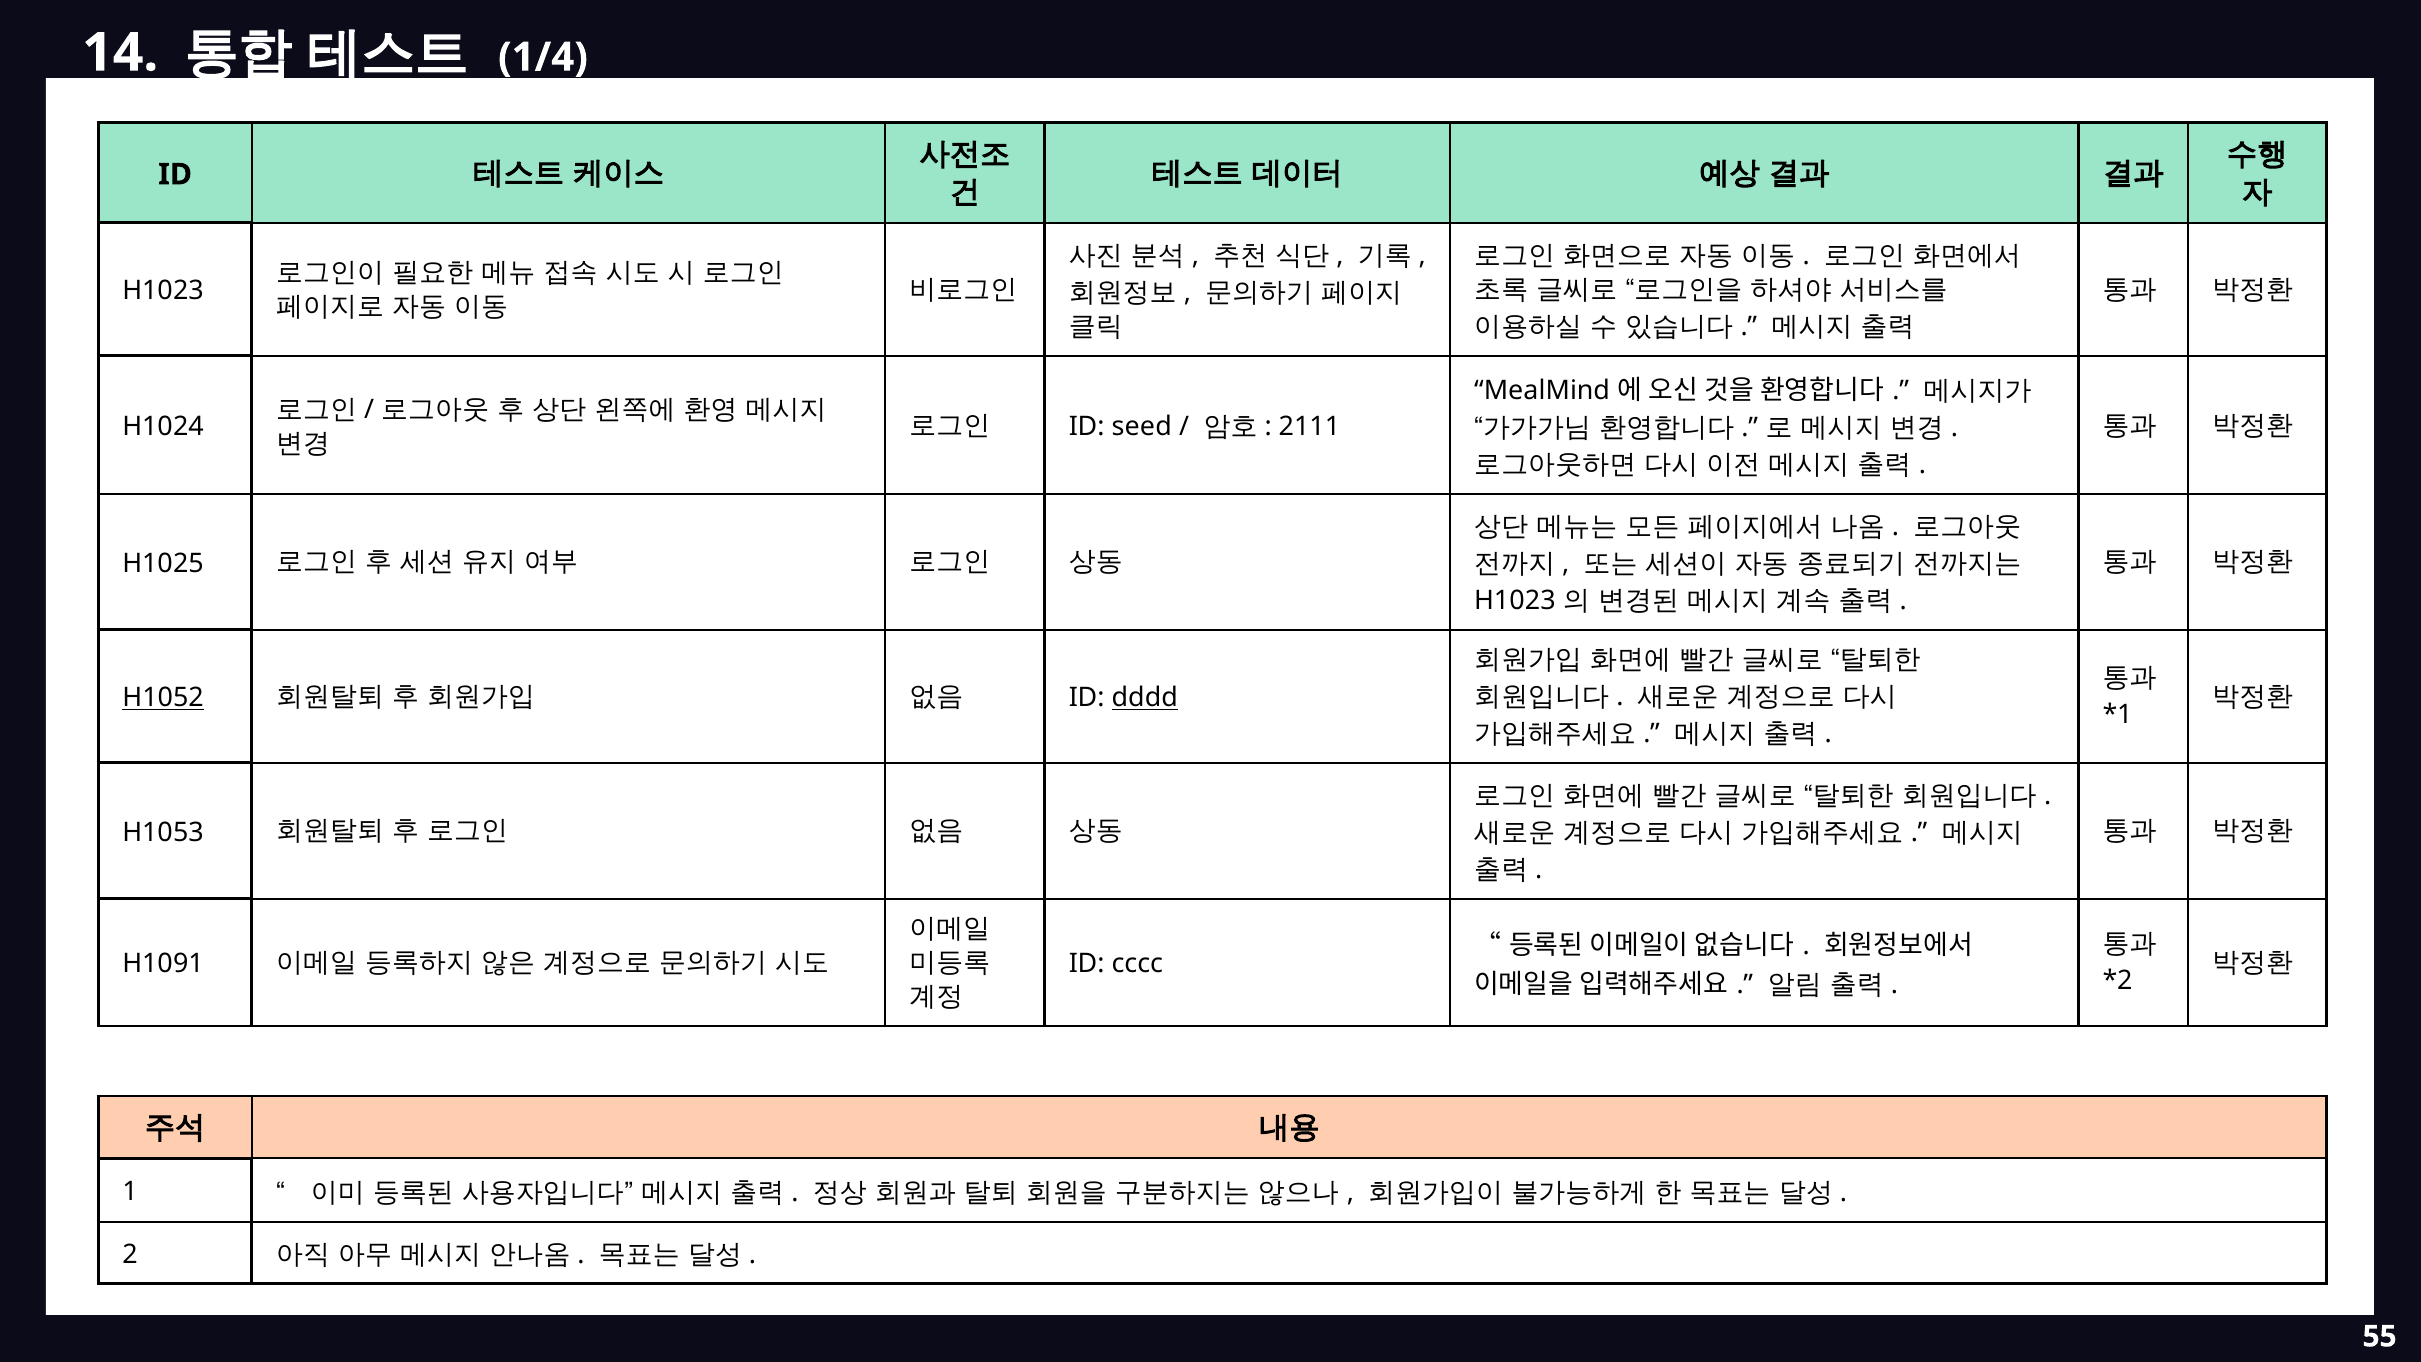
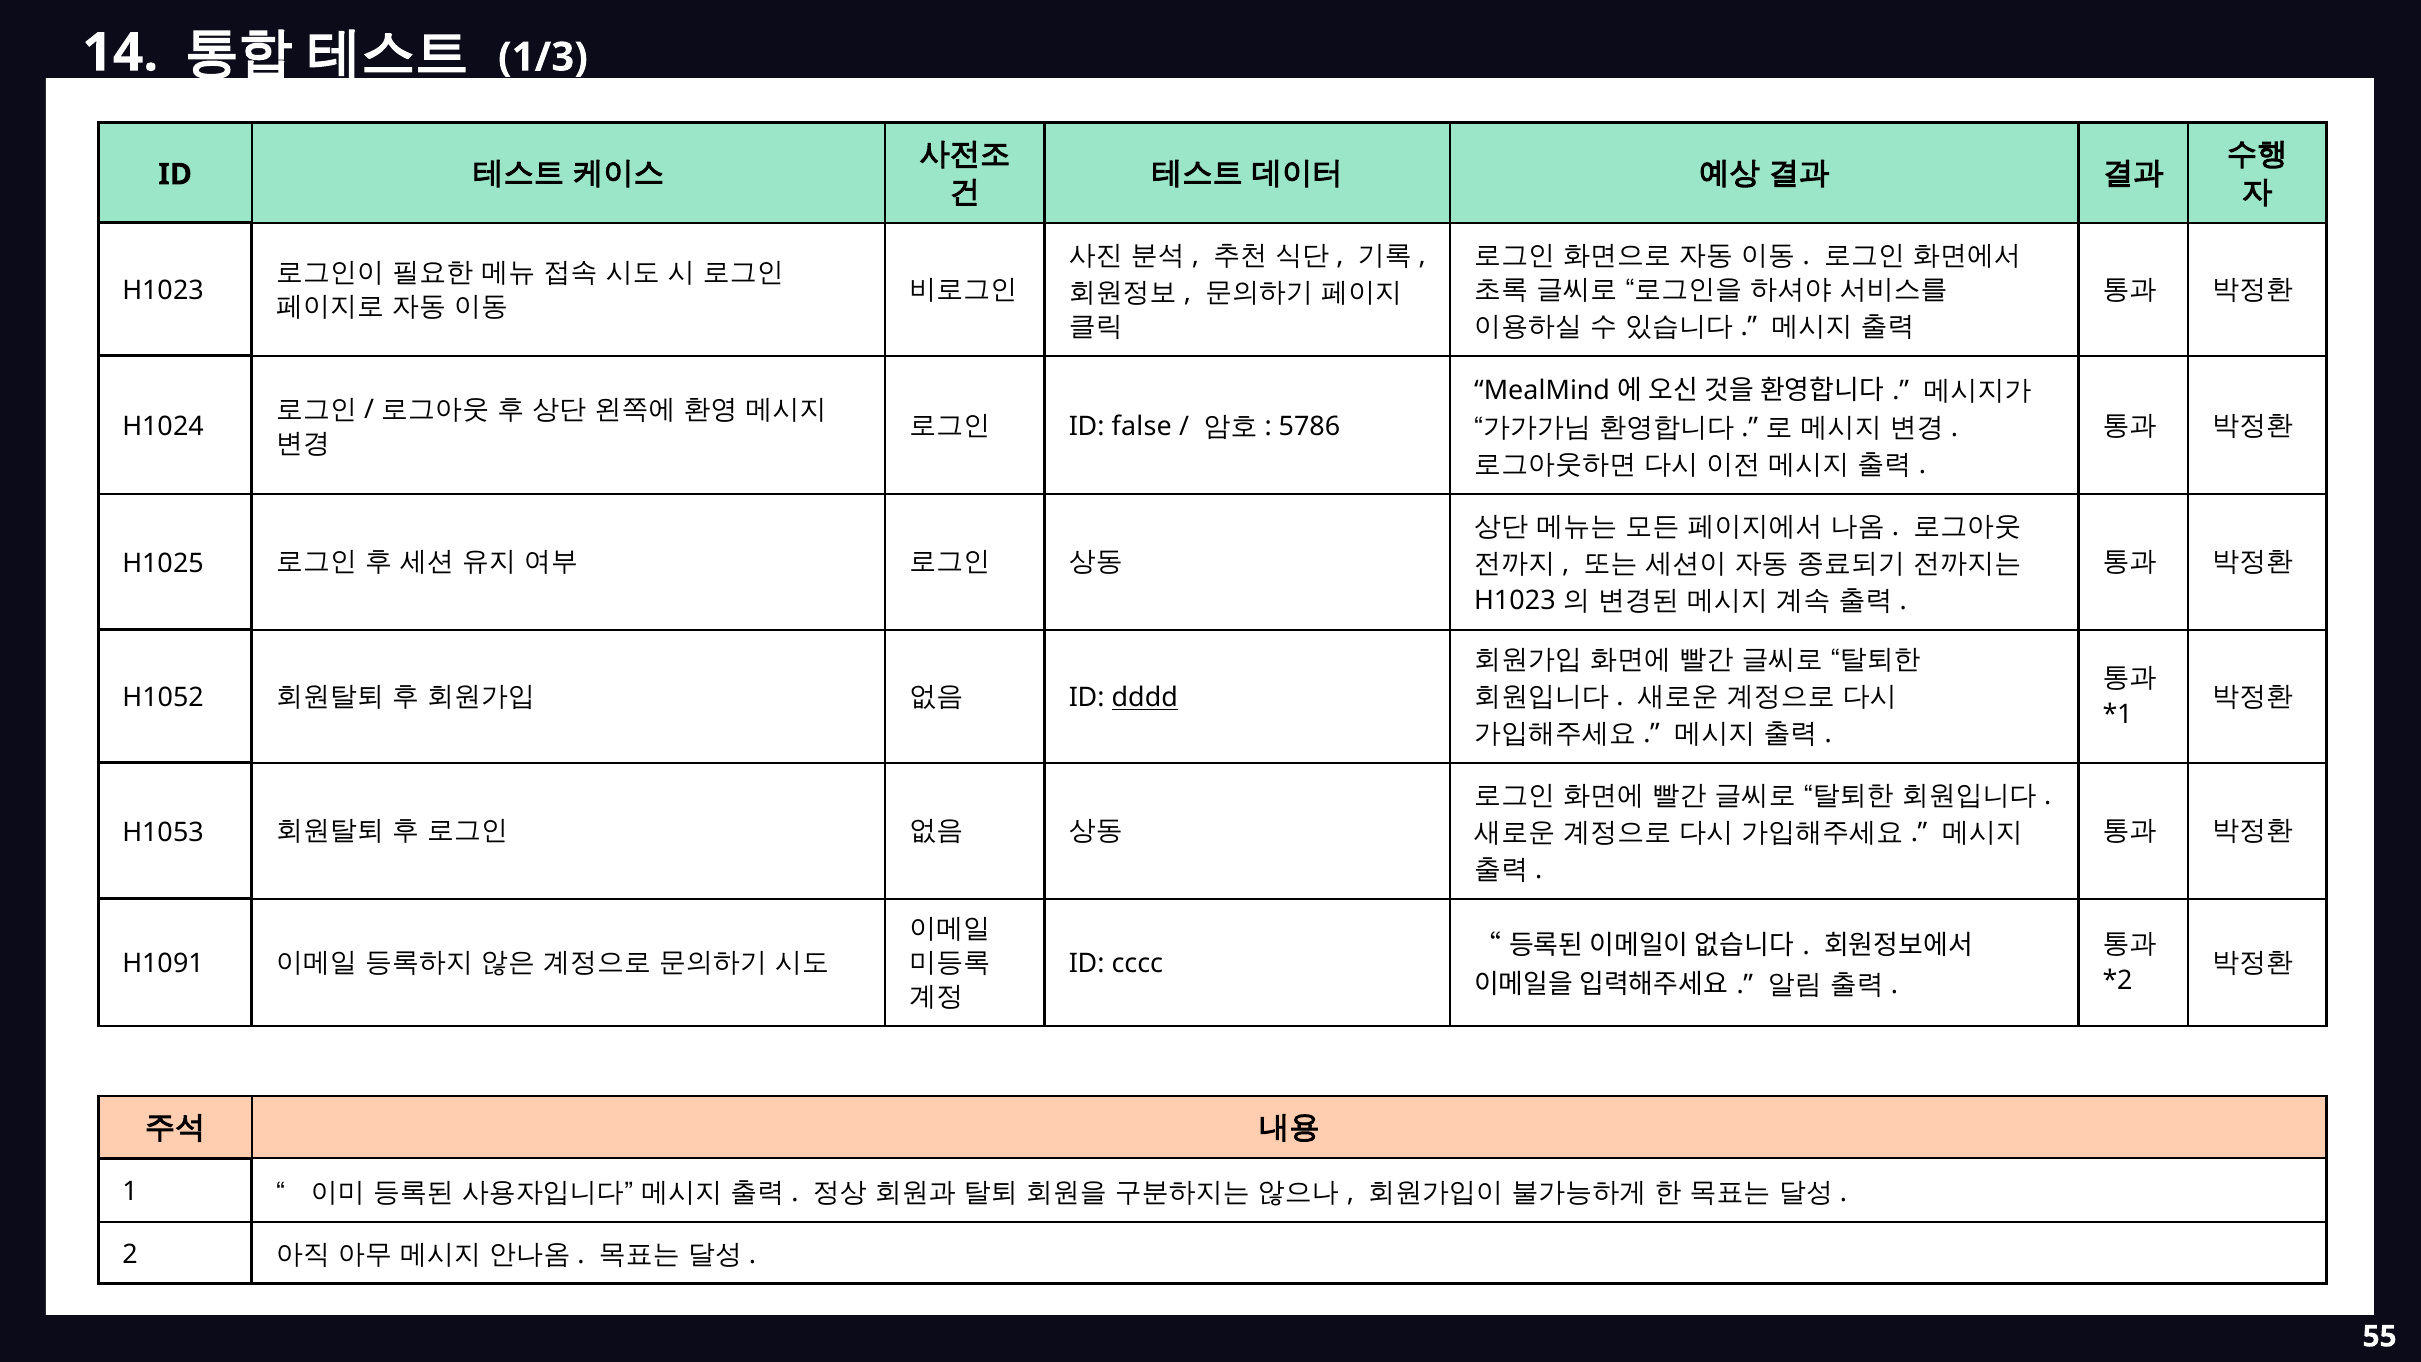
1/4: 1/4 -> 1/3 (543, 57)
seed: seed -> false (1142, 427)
2111: 2111 -> 5786 (1309, 427)
H1052 underline: present -> none (163, 698)
